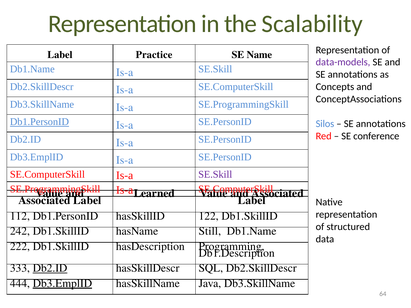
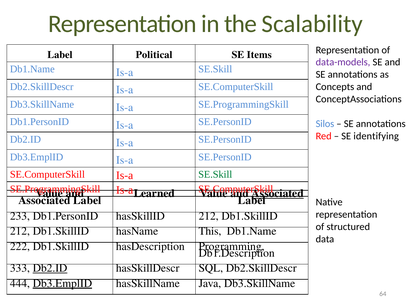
Practice: Practice -> Political (154, 55)
Name: Name -> Items (259, 55)
Db1.PersonID underline: present -> none (39, 122)
conference: conference -> identifying (376, 136)
SE.Skill colour: purple -> green (215, 175)
Associated underline: none -> present (278, 194)
112: 112 -> 233 (20, 216)
hasSkillID 122: 122 -> 212 (209, 216)
242: 242 -> 212 (20, 231)
Still: Still -> This (210, 231)
